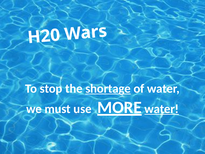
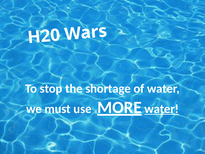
shortage underline: present -> none (108, 88)
